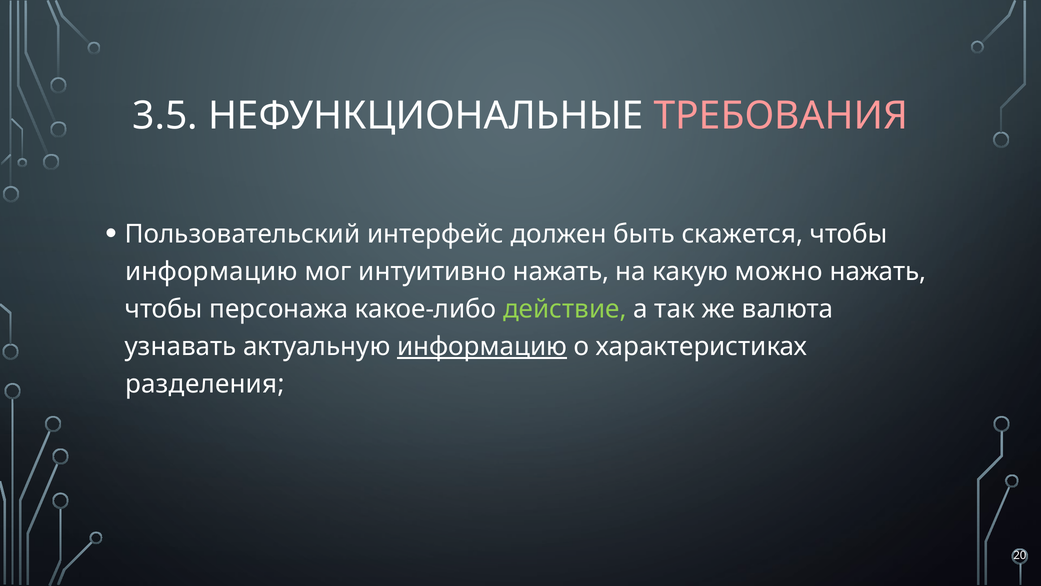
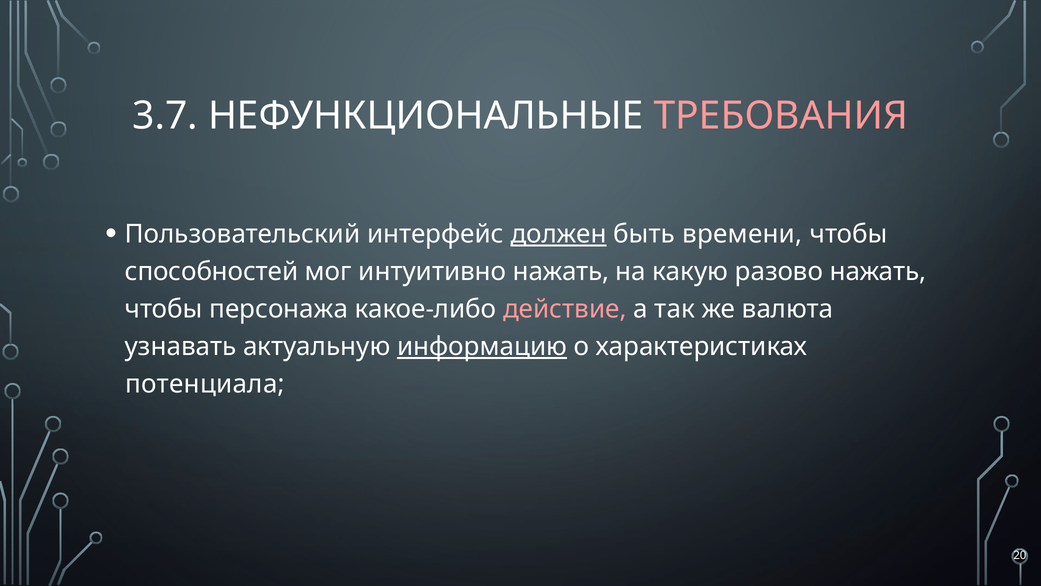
3.5: 3.5 -> 3.7 (165, 116)
должен underline: none -> present (559, 234)
скажется: скажется -> времени (742, 234)
информацию: информацию -> способностей (211, 272)
можно: можно -> разово (779, 272)
действие colour: light green -> pink (565, 309)
разделения: разделения -> потенциала (205, 384)
